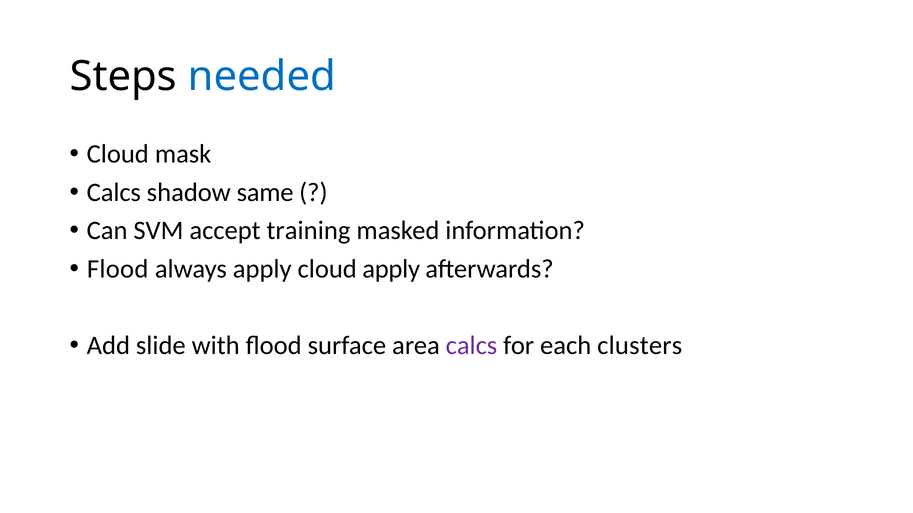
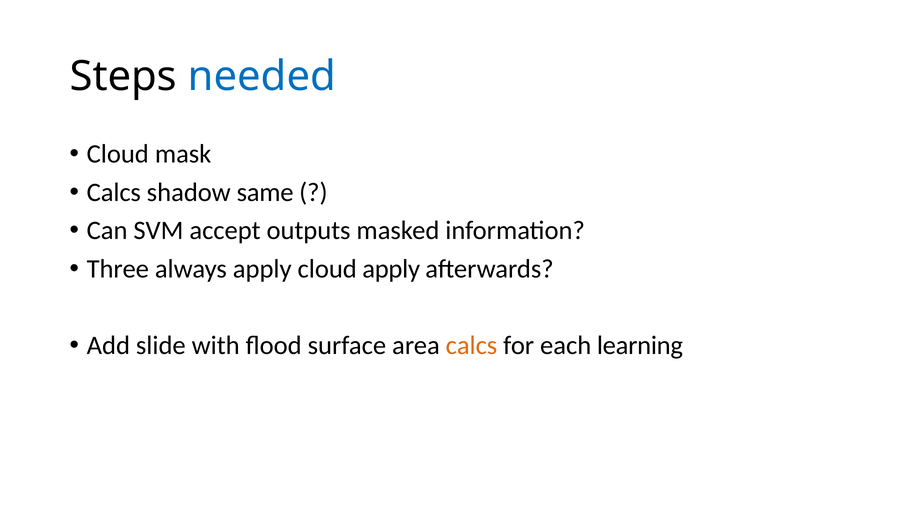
training: training -> outputs (309, 231)
Flood: Flood -> Three (118, 269)
calcs colour: purple -> orange (472, 346)
clusters: clusters -> learning (640, 346)
